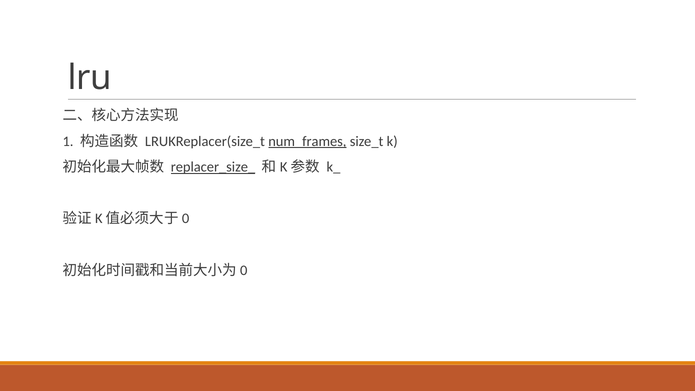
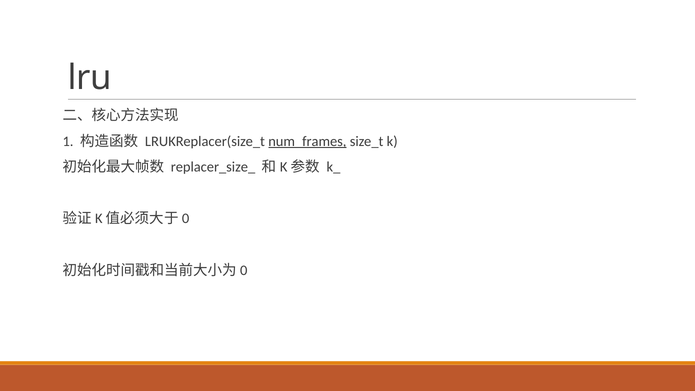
replacer_size_ underline: present -> none (213, 167)
